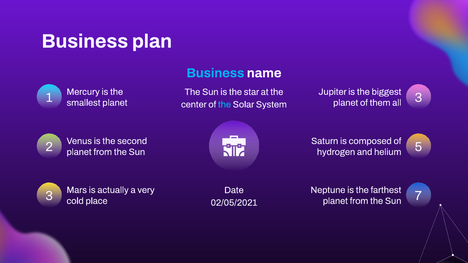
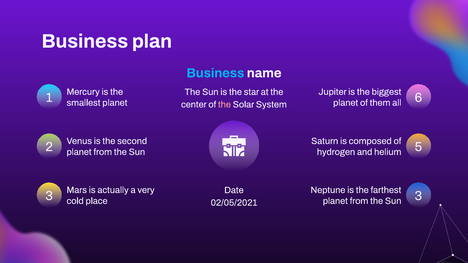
all 3: 3 -> 6 (418, 98)
the colour: light blue -> pink (224, 105)
Sun 7: 7 -> 3 (418, 196)
